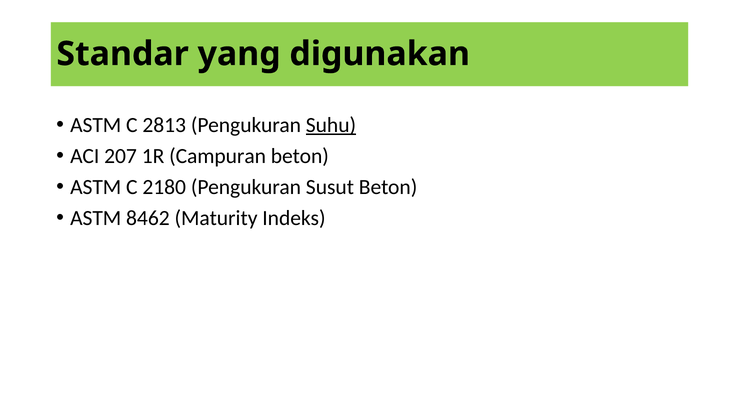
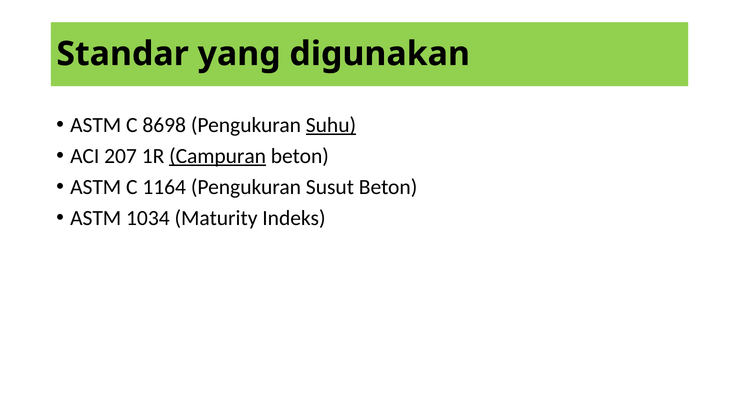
2813: 2813 -> 8698 (164, 125)
Campuran underline: none -> present (218, 156)
2180: 2180 -> 1164 (164, 187)
8462: 8462 -> 1034 (148, 218)
